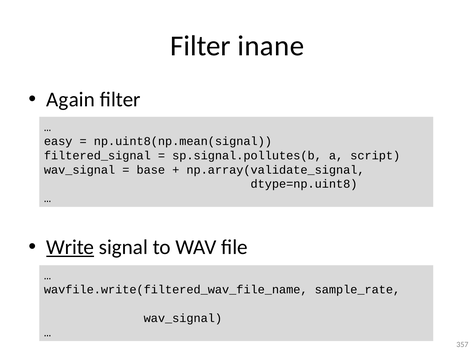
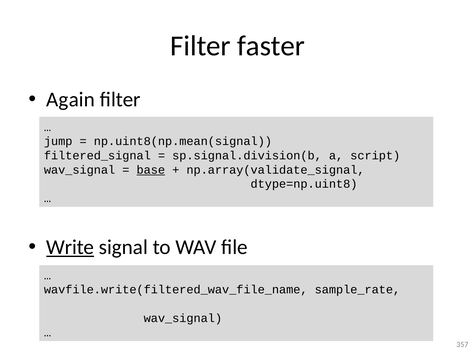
inane: inane -> faster (271, 46)
easy: easy -> jump (58, 141)
sp.signal.pollutes(b: sp.signal.pollutes(b -> sp.signal.division(b (247, 156)
base underline: none -> present (151, 170)
